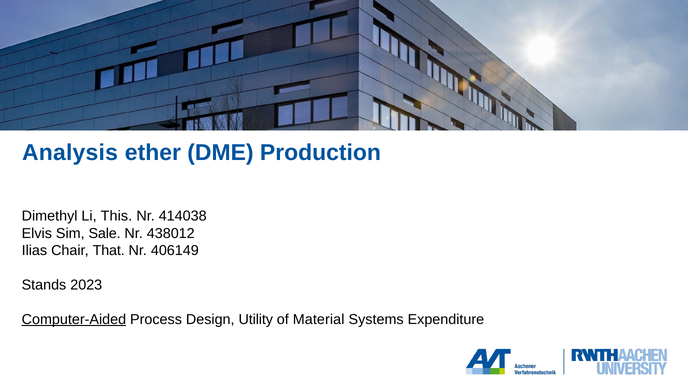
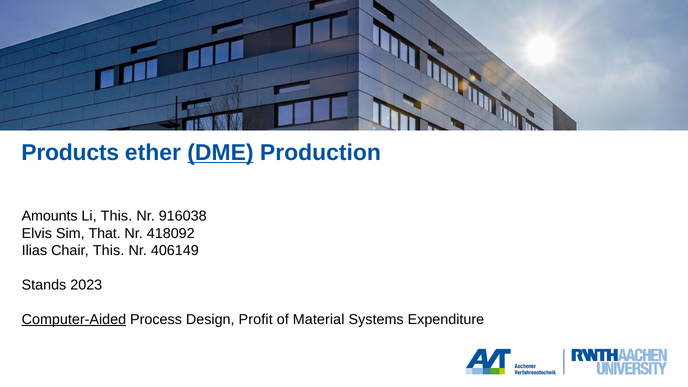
Analysis: Analysis -> Products (70, 153)
DME underline: none -> present (220, 153)
Dimethyl: Dimethyl -> Amounts (50, 216)
414038: 414038 -> 916038 (183, 216)
Sale: Sale -> That (105, 233)
438012: 438012 -> 418092 (171, 233)
Chair That: That -> This (109, 251)
Utility: Utility -> Profit (256, 319)
